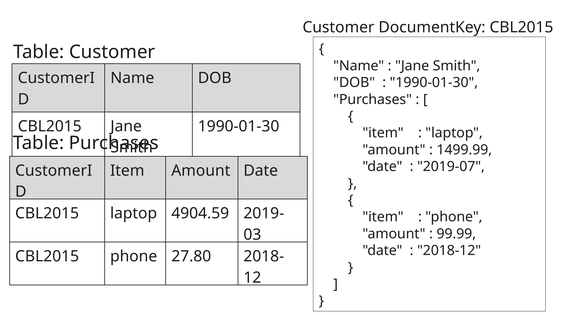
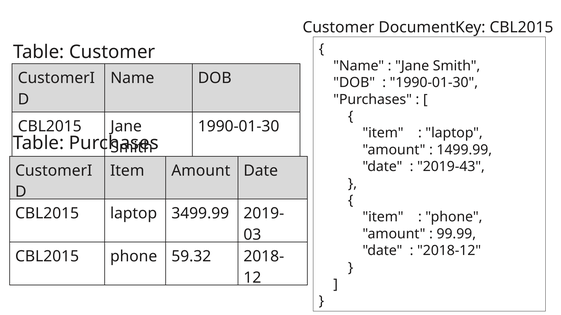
2019-07: 2019-07 -> 2019-43 (451, 167)
4904.59: 4904.59 -> 3499.99 (200, 214)
27.80: 27.80 -> 59.32 (191, 257)
